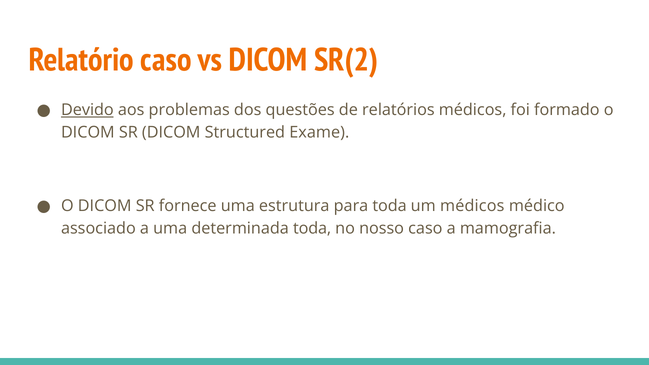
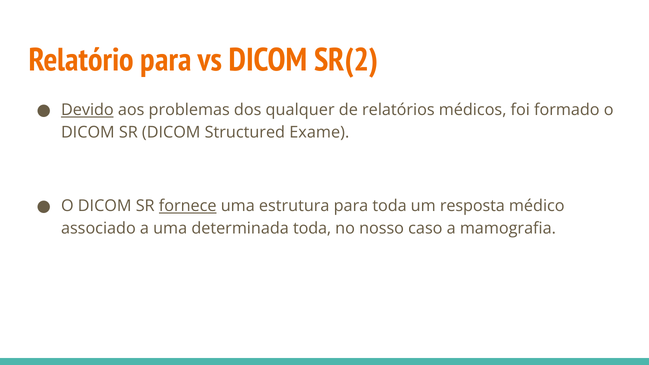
Relatório caso: caso -> para (166, 60)
questões: questões -> qualquer (300, 110)
fornece underline: none -> present (188, 206)
um médicos: médicos -> resposta (472, 206)
